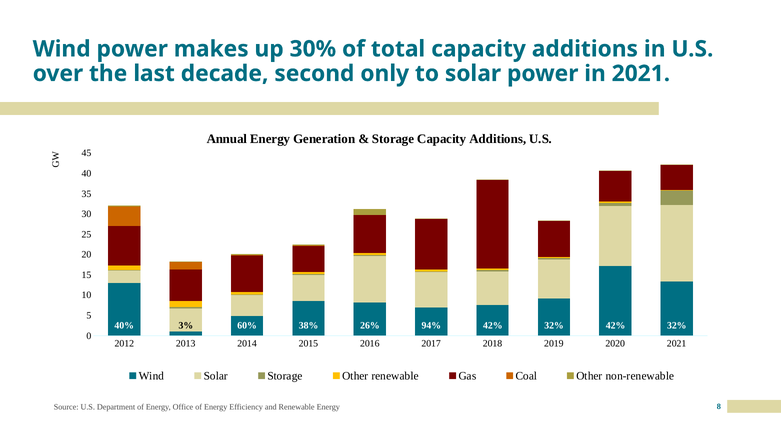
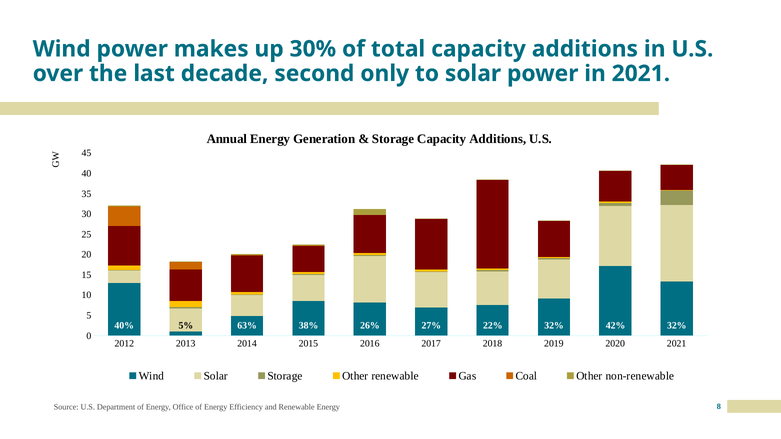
3%: 3% -> 5% (186, 326)
60%: 60% -> 63% (247, 326)
94%: 94% -> 27% (431, 326)
26% 42%: 42% -> 22% (493, 326)
